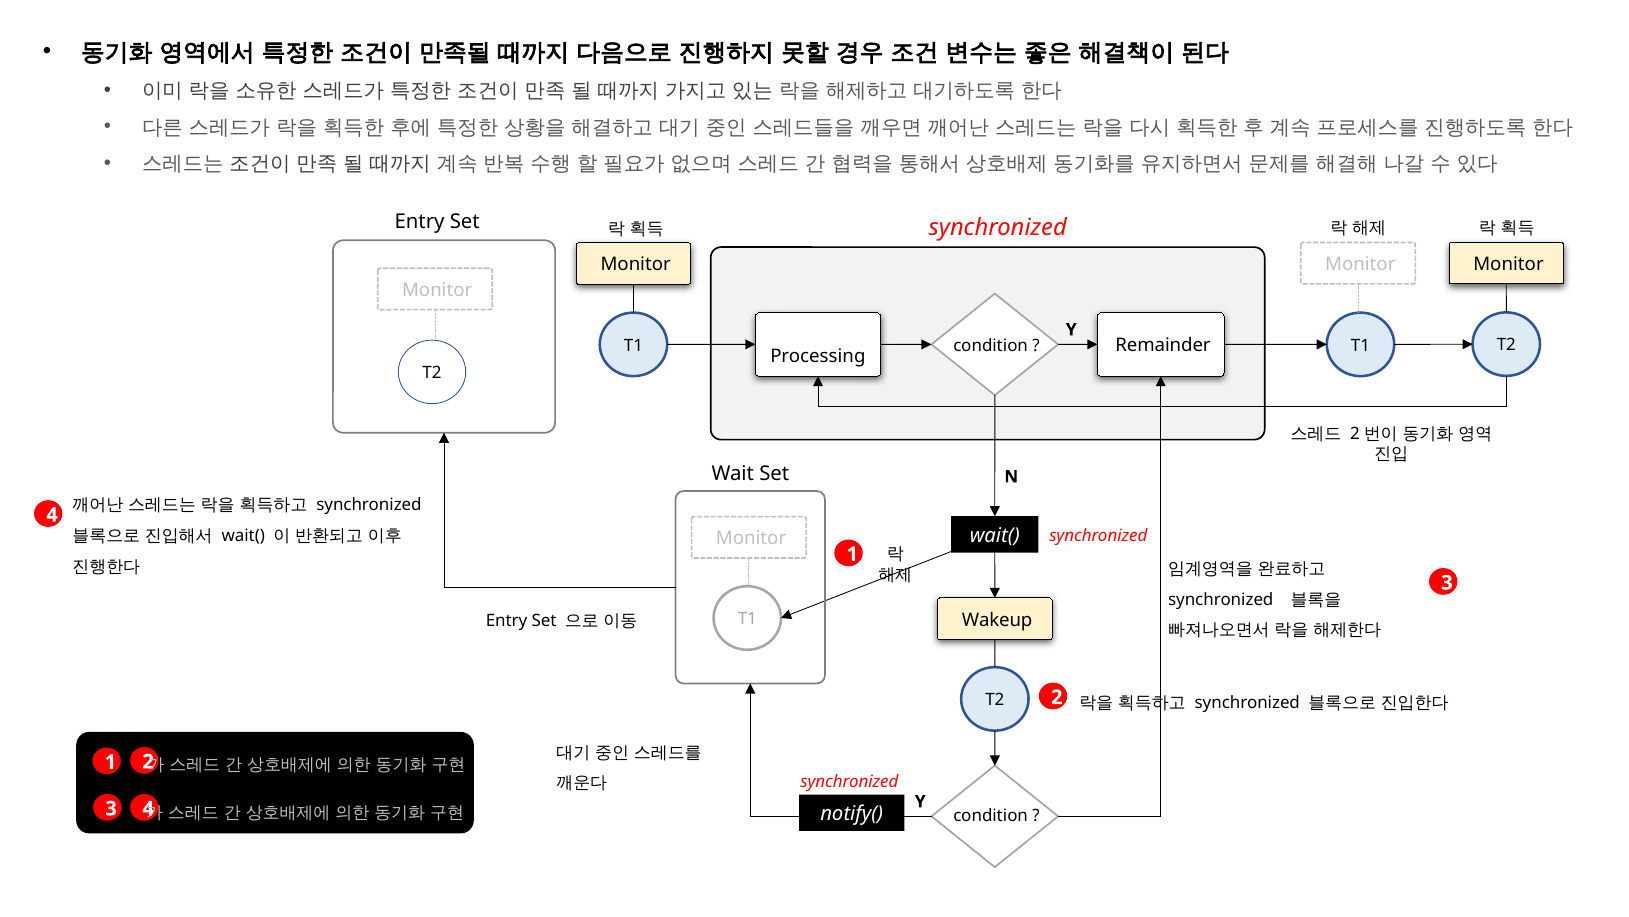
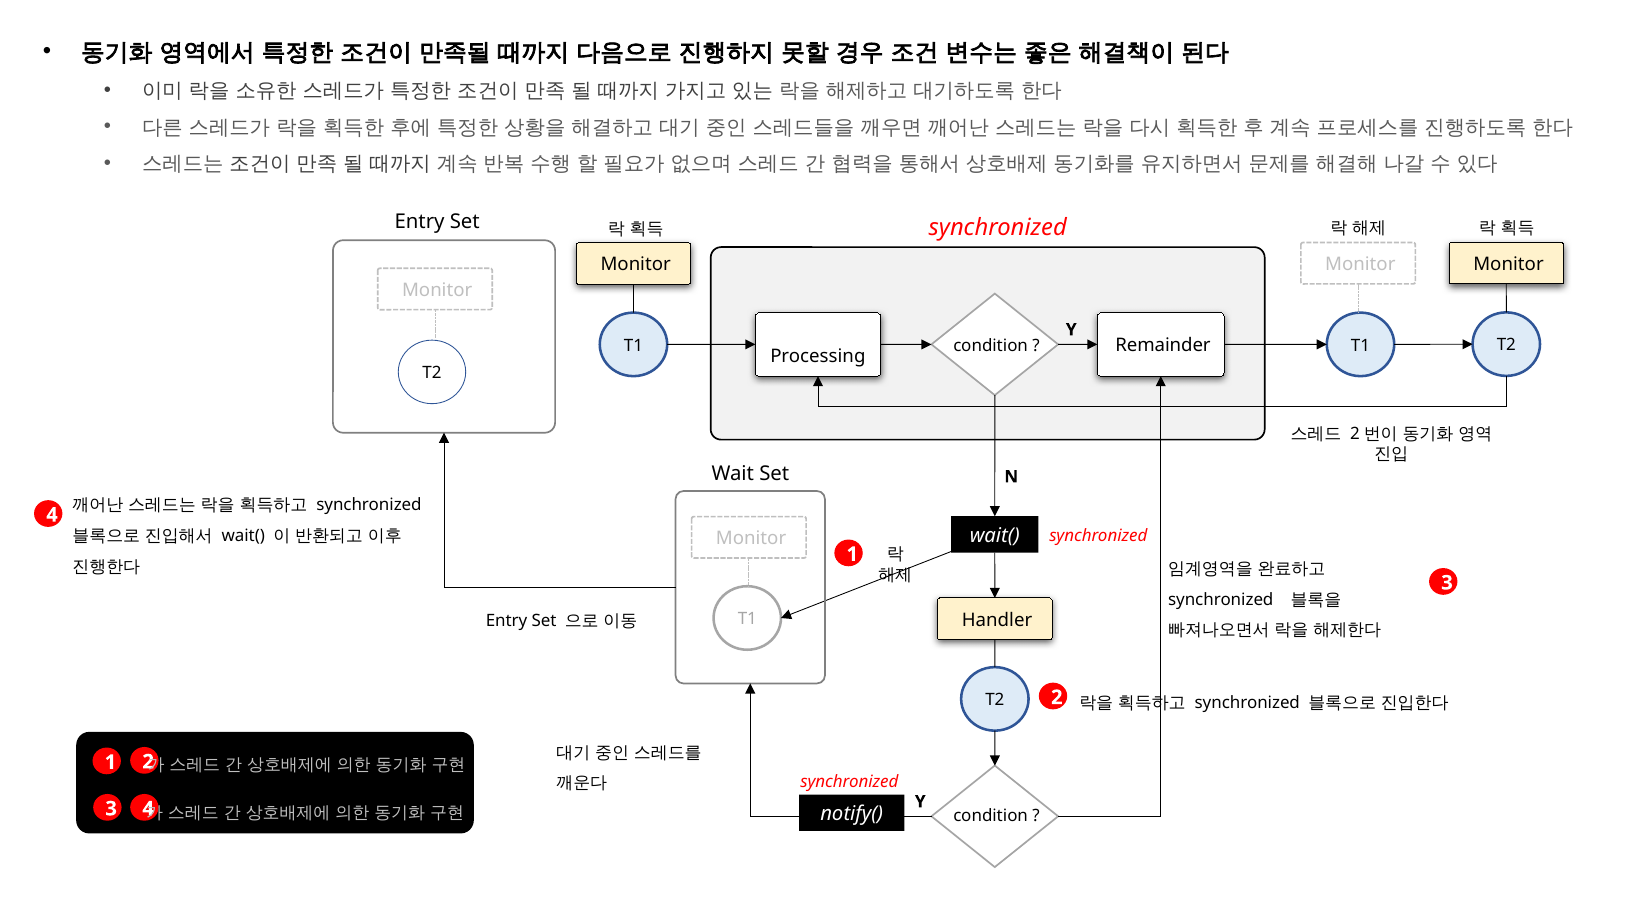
Wakeup: Wakeup -> Handler (997, 619)
